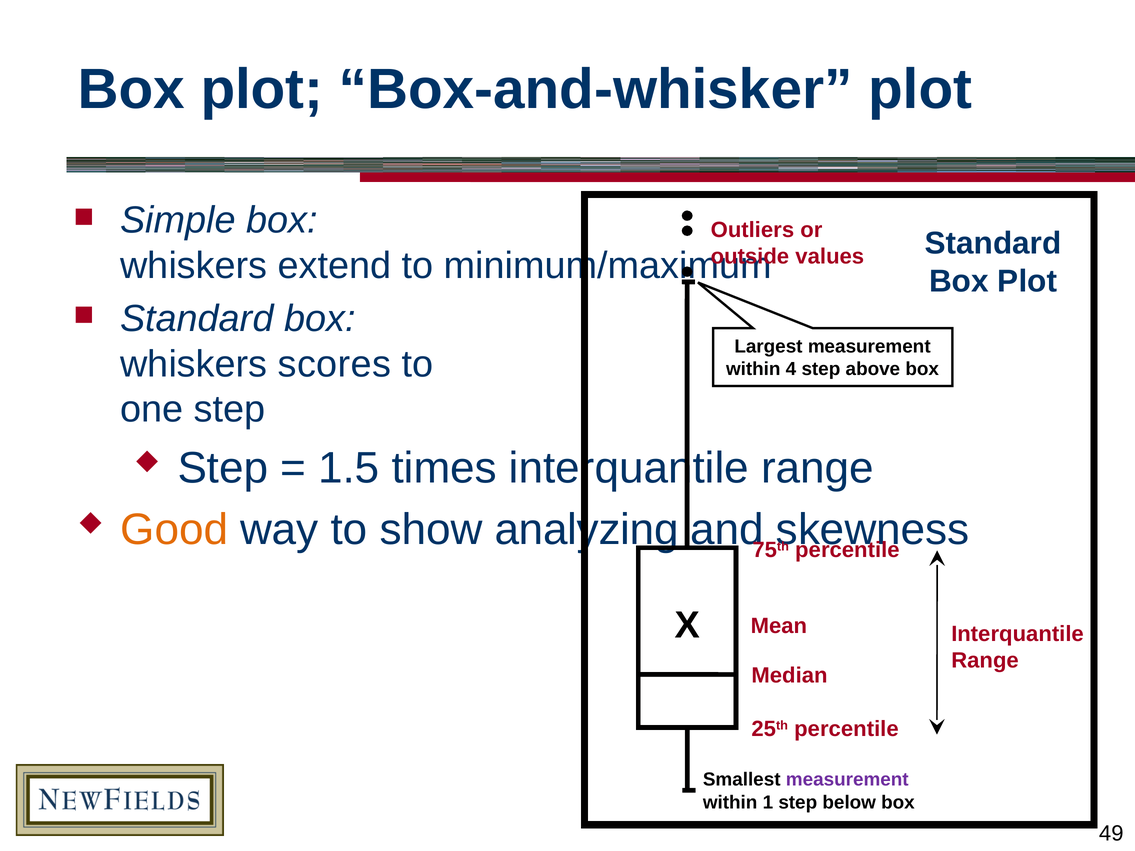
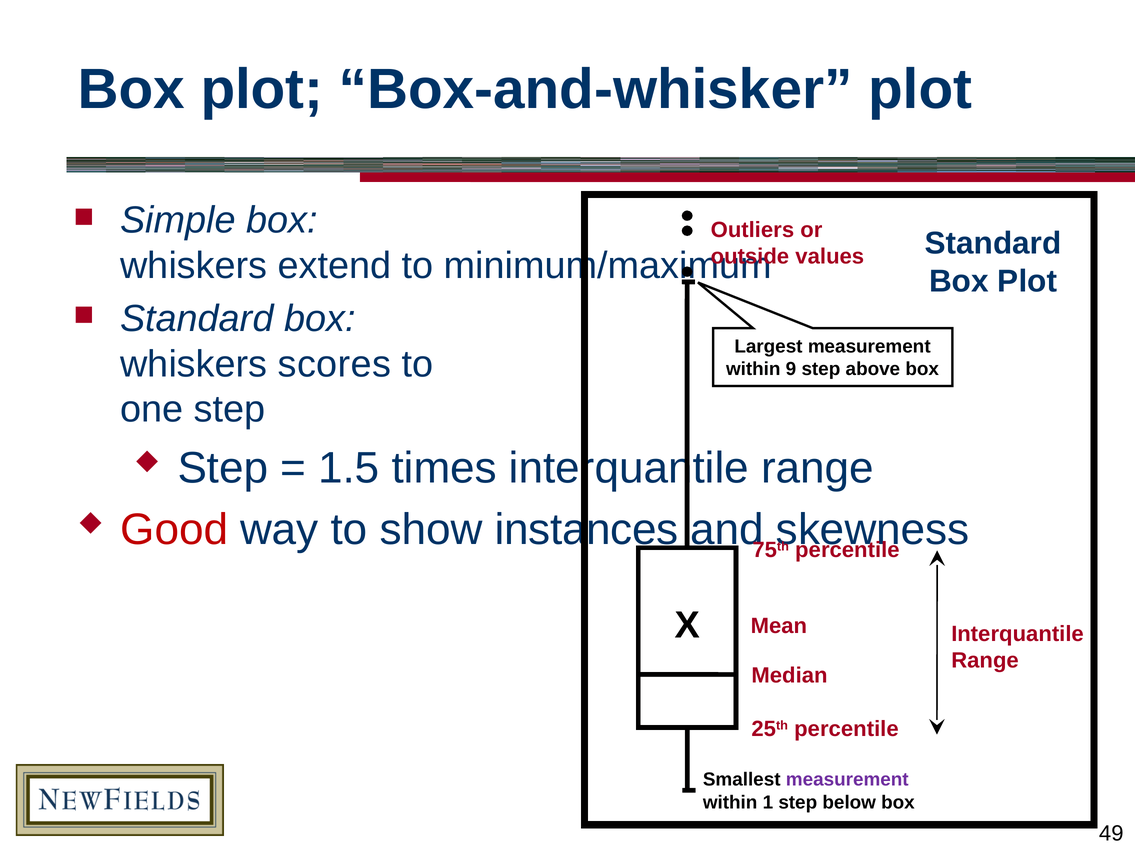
4: 4 -> 9 (791, 369)
Good colour: orange -> red (174, 530)
analyzing: analyzing -> instances (587, 530)
